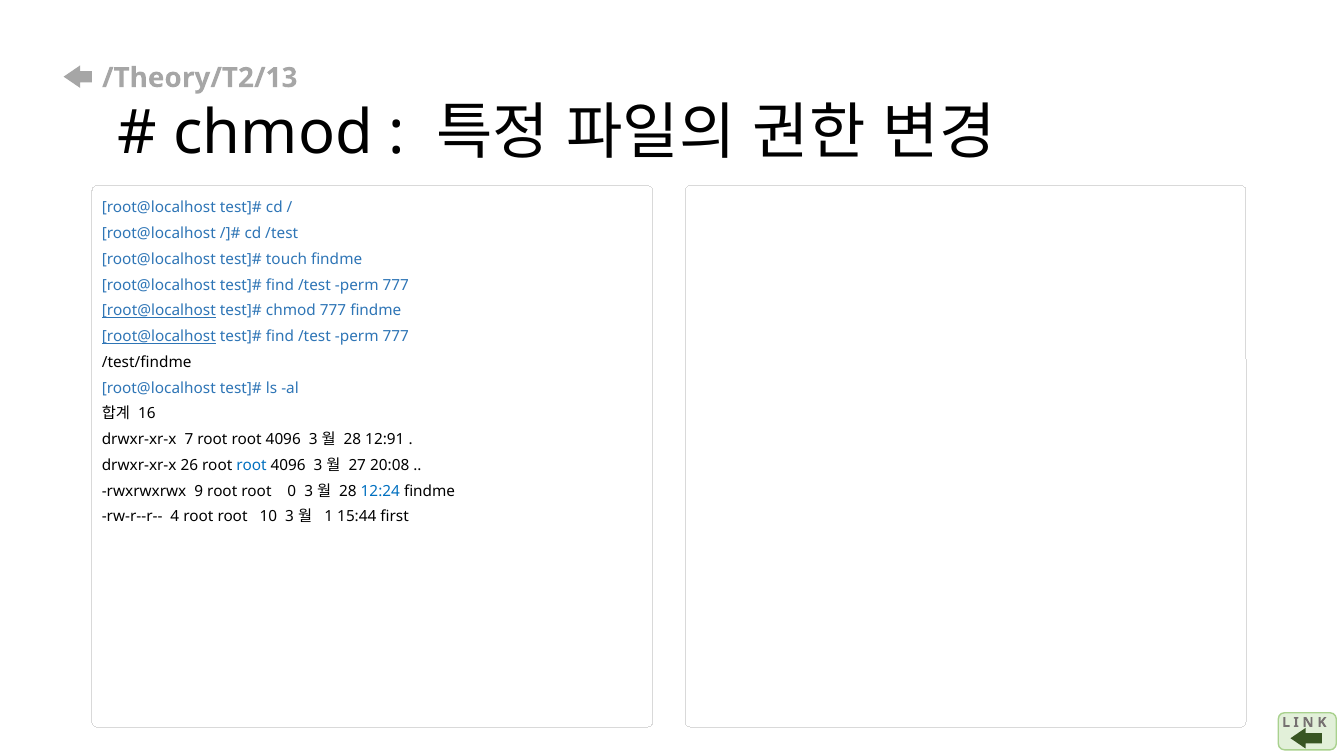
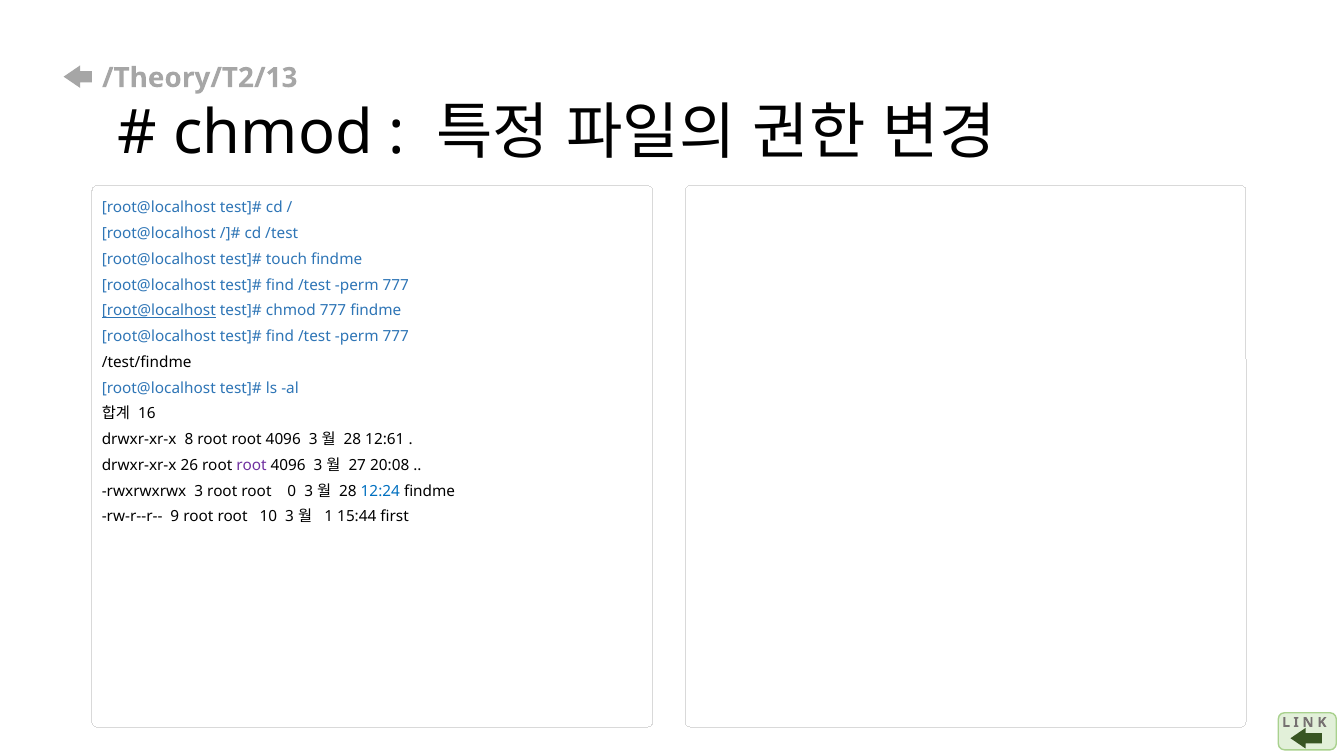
root@localhost underline: present -> none (159, 337)
7: 7 -> 8 (189, 440)
12:91: 12:91 -> 12:61 (385, 440)
root colour: blue -> purple (251, 466)
rwxrwxrwx 9: 9 -> 3 (199, 491)
4: 4 -> 9 (175, 517)
